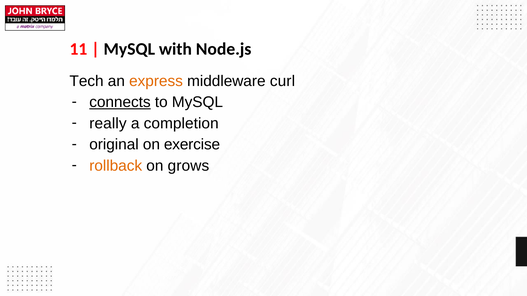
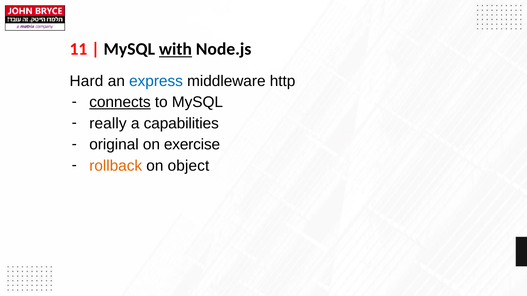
with underline: none -> present (175, 49)
Tech: Tech -> Hard (86, 81)
express colour: orange -> blue (156, 81)
curl: curl -> http (283, 81)
completion: completion -> capabilities (181, 124)
grows: grows -> object (188, 166)
